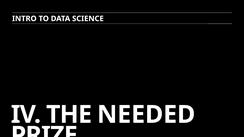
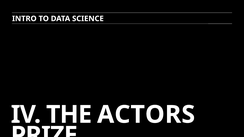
NEEDED: NEEDED -> ACTORS (146, 115)
